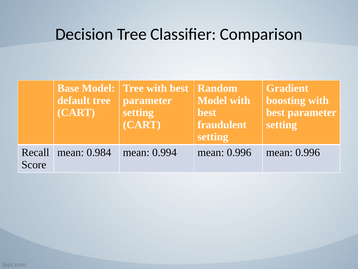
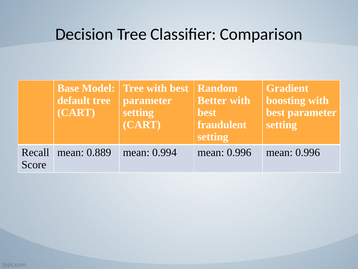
Model: Model -> Better (212, 100)
0.984: 0.984 -> 0.889 (99, 152)
